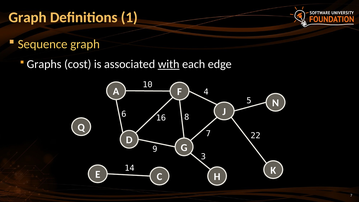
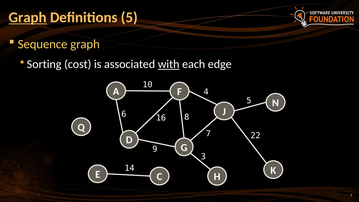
Graph underline: none -> present (28, 17)
Definitions 1: 1 -> 5 (129, 17)
Graphs: Graphs -> Sorting (44, 64)
